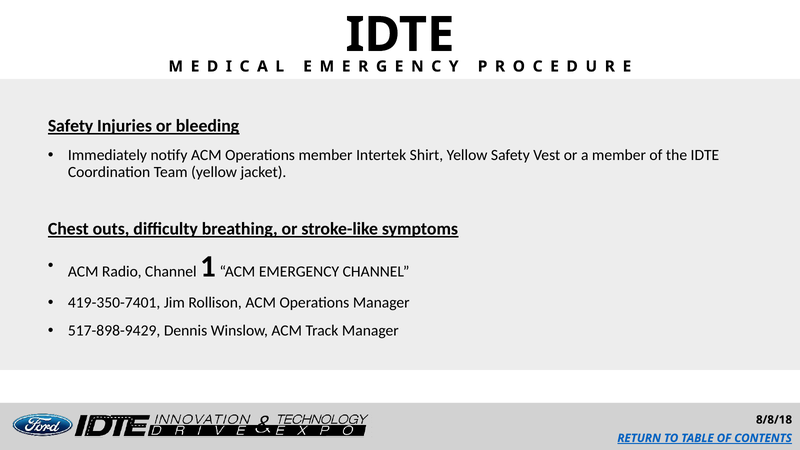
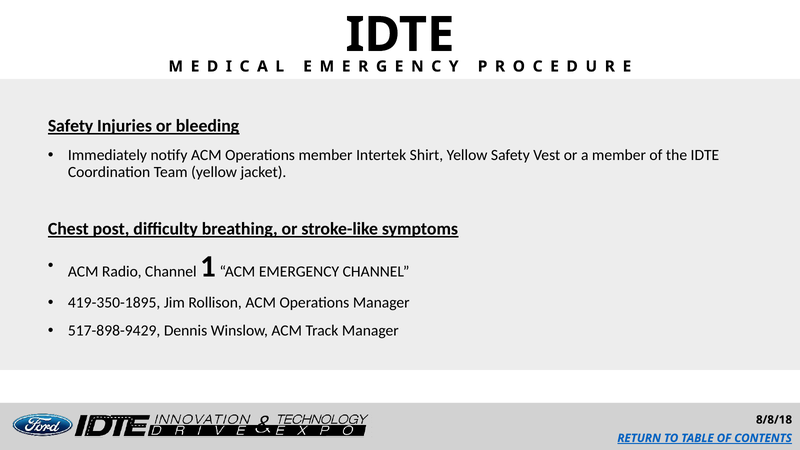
outs: outs -> post (111, 229)
419-350-7401: 419-350-7401 -> 419-350-1895 (114, 303)
